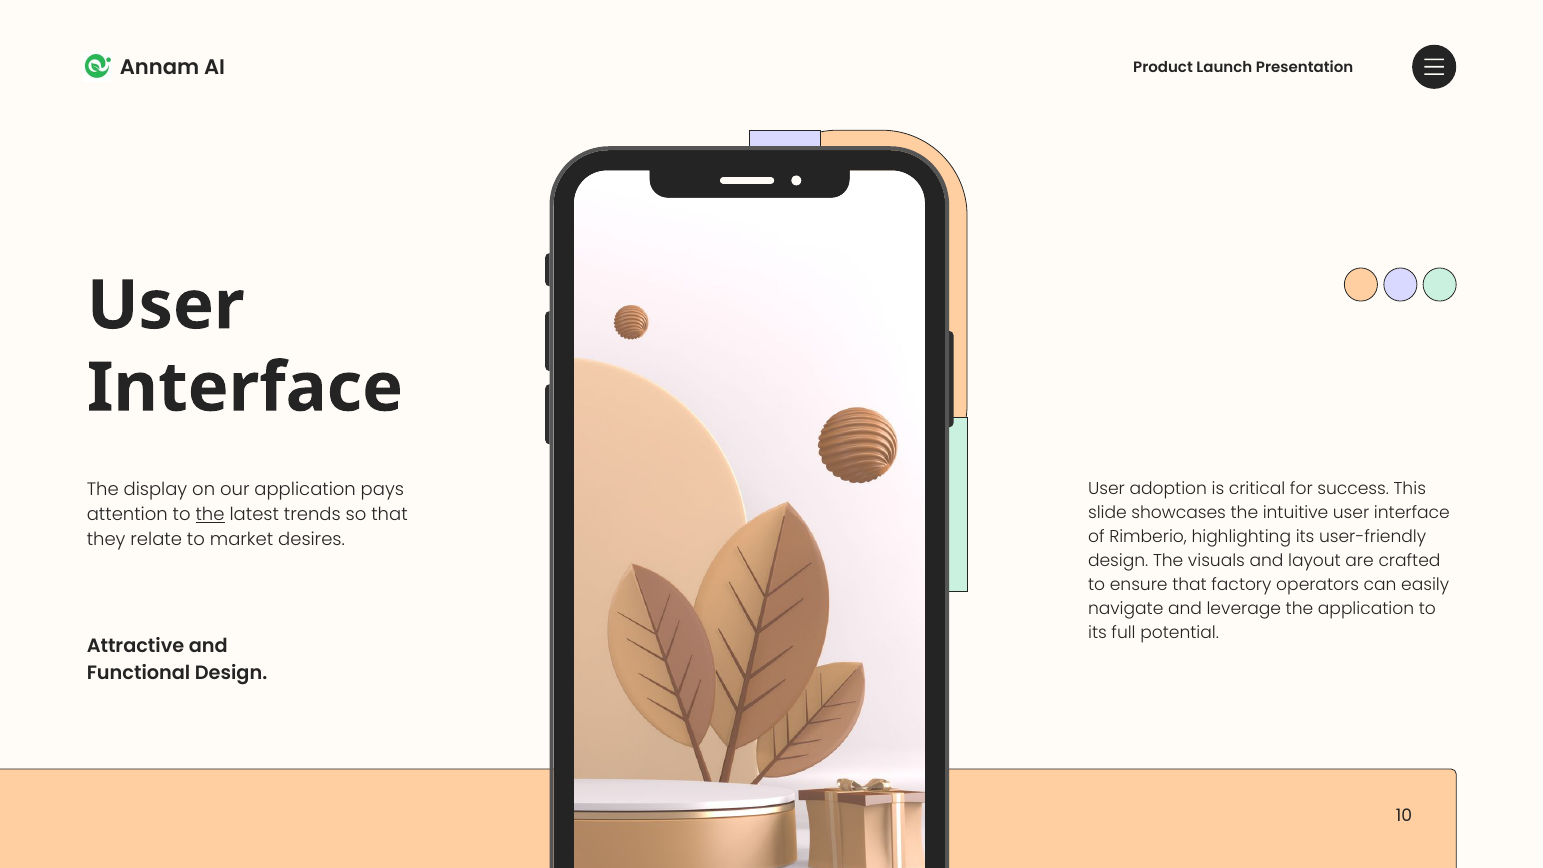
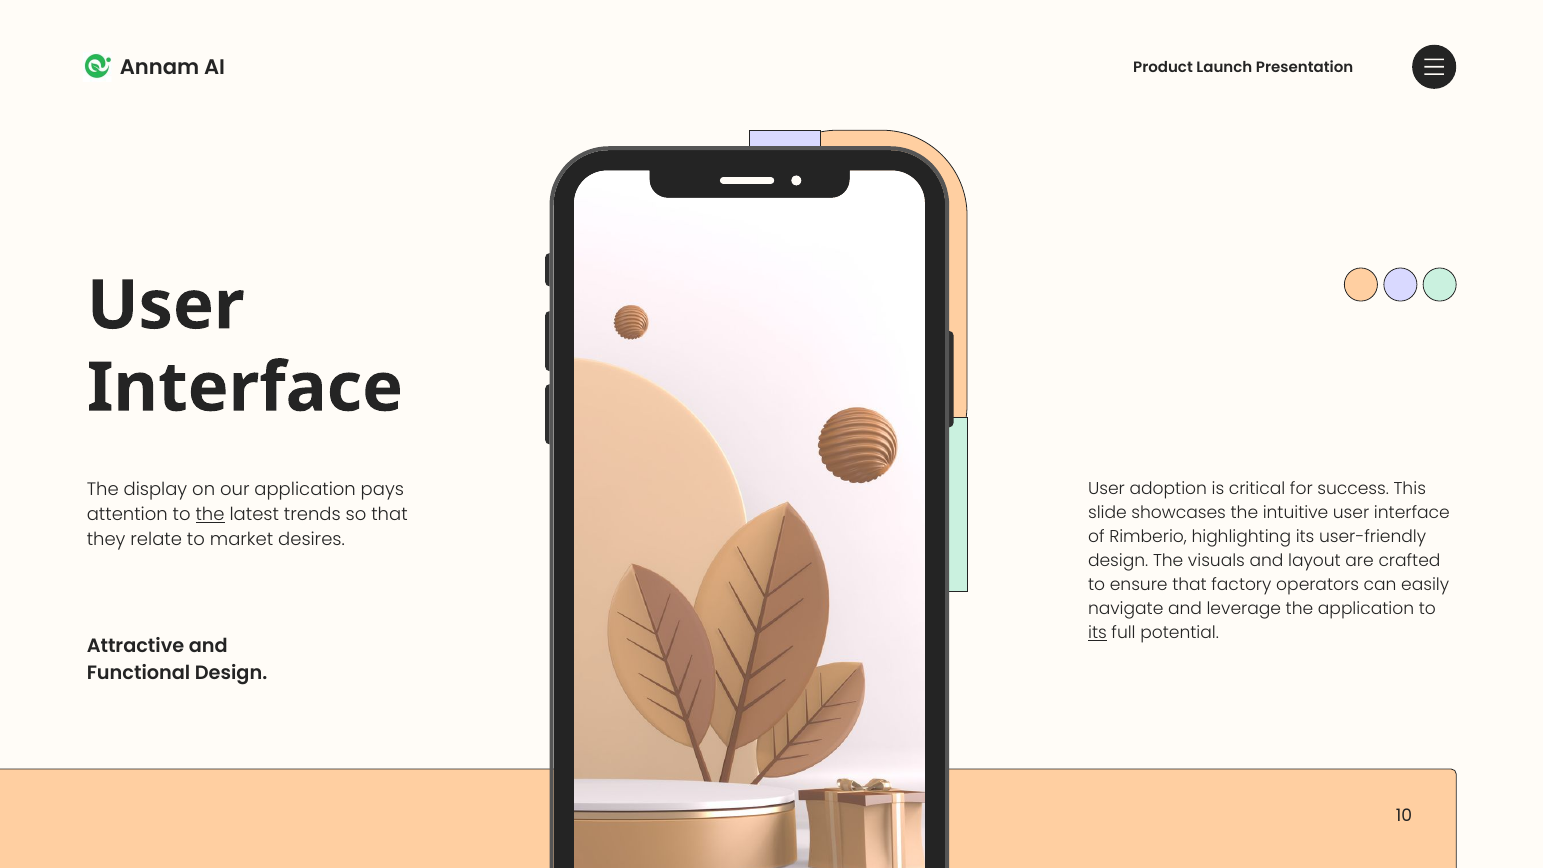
its underline: none -> present (1097, 633)
